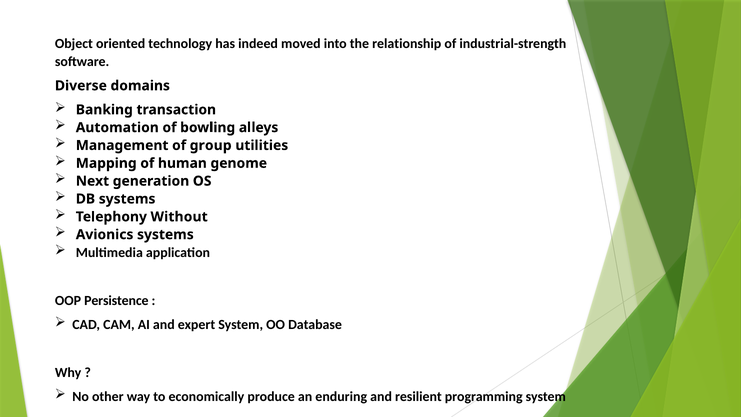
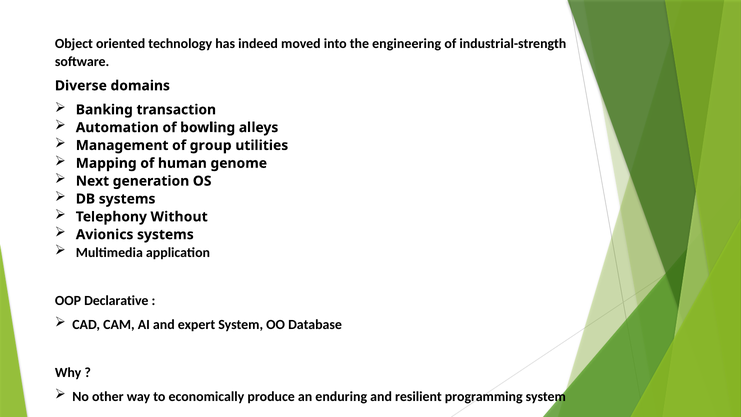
relationship: relationship -> engineering (407, 44)
Persistence: Persistence -> Declarative (116, 300)
